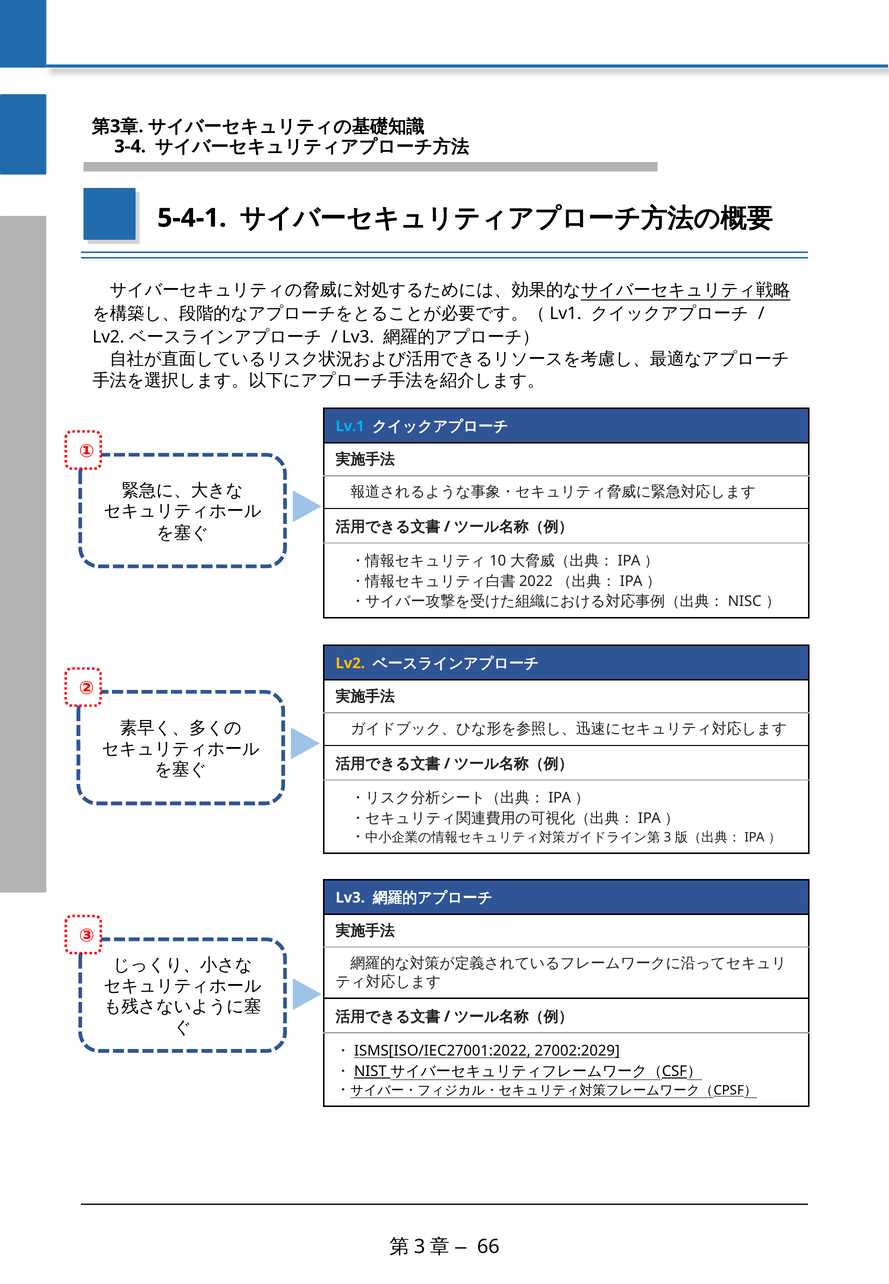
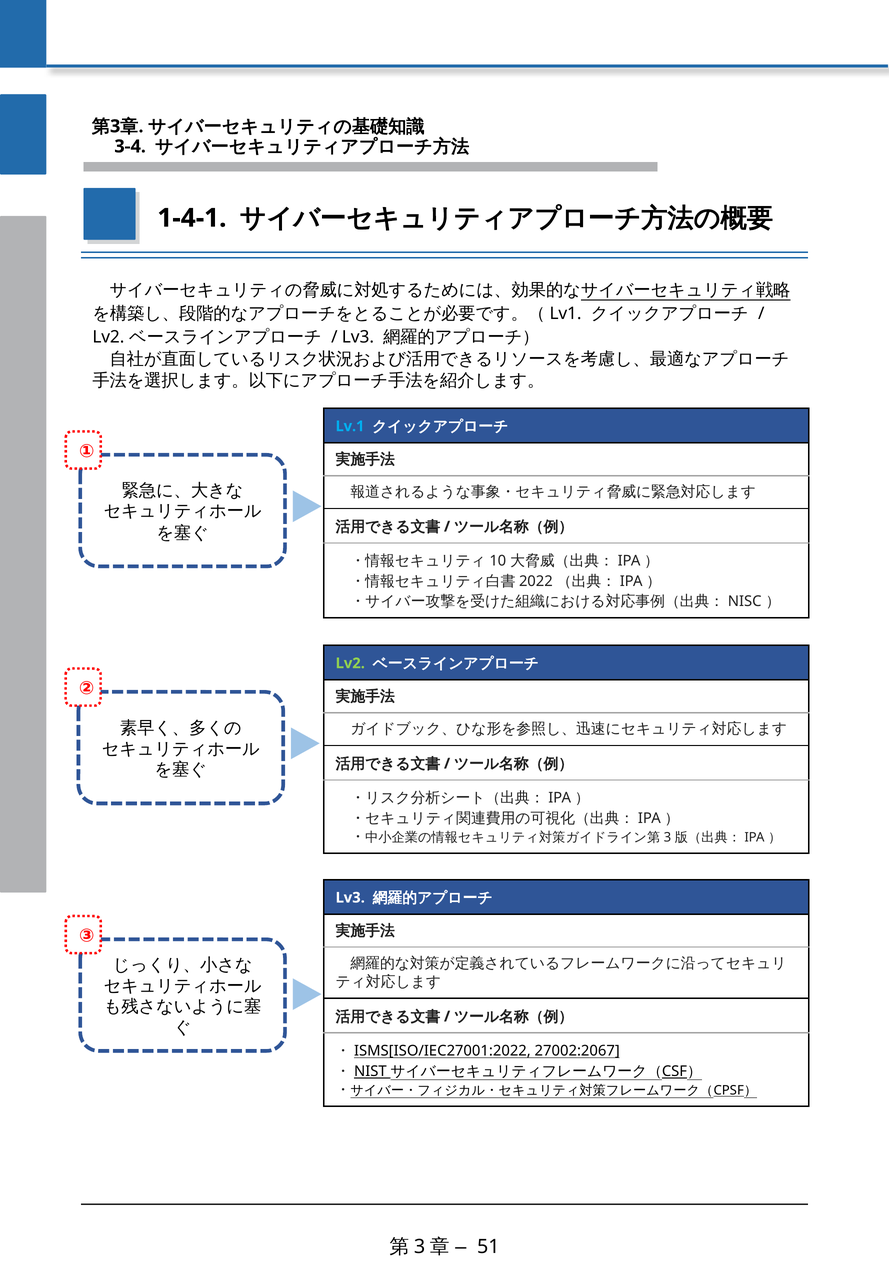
5-4-1: 5-4-1 -> 1-4-1 (192, 218)
Lv2 colour: yellow -> light green (350, 663)
27002:2029: 27002:2029 -> 27002:2067 (577, 1051)
66: 66 -> 51 (488, 1247)
